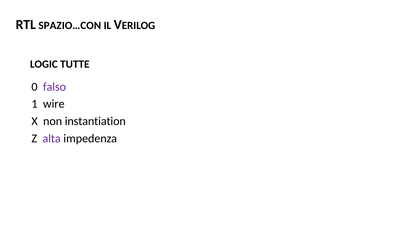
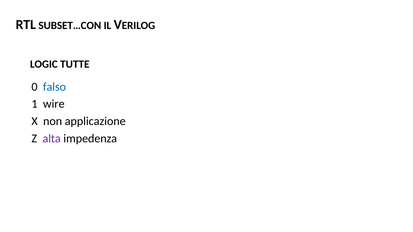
SPAZIO…CON: SPAZIO…CON -> SUBSET…CON (70, 26)
falso colour: purple -> blue (55, 87)
instantiation: instantiation -> applicazione (95, 121)
